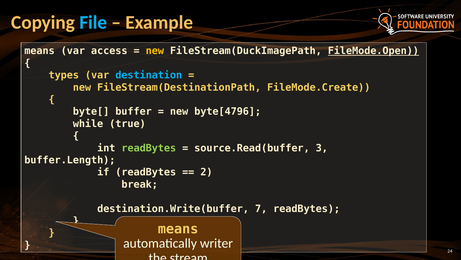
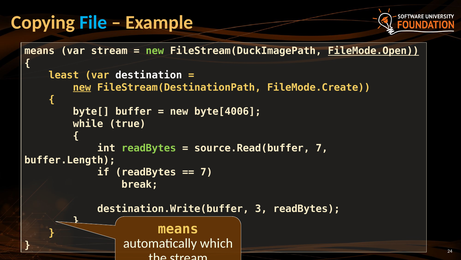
var access: access -> stream (109, 51)
new colour: yellow -> light green (155, 51)
types: types -> least (64, 75)
destination colour: light blue -> white (149, 75)
new underline: none -> present (82, 87)
byte[4796: byte[4796 -> byte[4006 (228, 111)
source.Read(buffer 3: 3 -> 7 (322, 148)
2: 2 -> 7 (206, 172)
7: 7 -> 3 (261, 208)
writer: writer -> which (216, 243)
